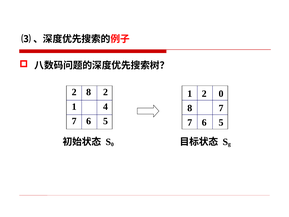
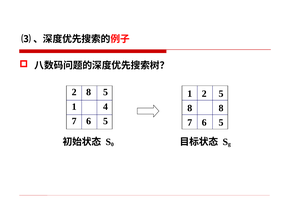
2: 2 -> 5 (105, 92)
0: 0 -> 5 (221, 94)
8 7: 7 -> 8 (221, 108)
